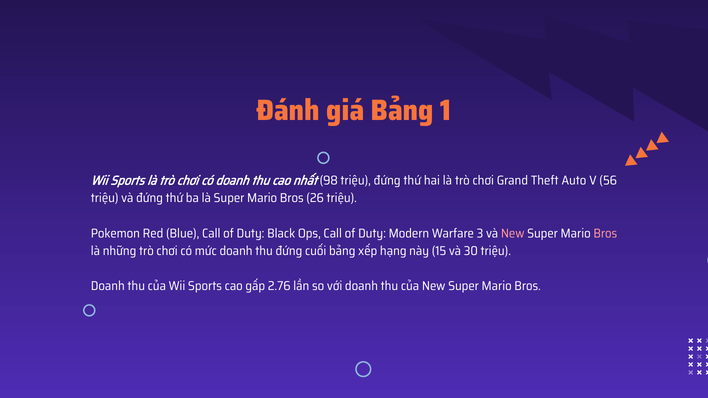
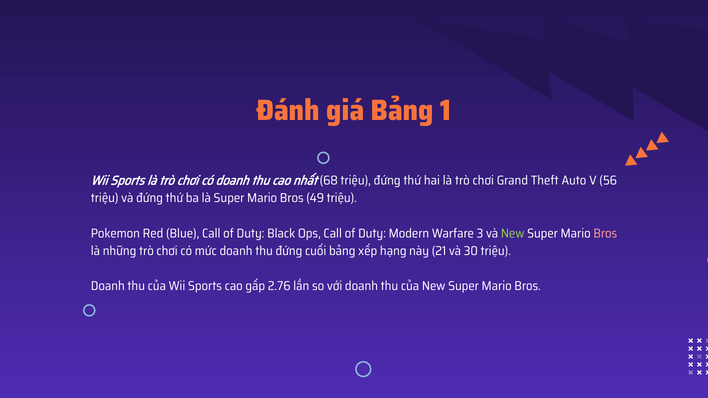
98: 98 -> 68 (329, 181)
26: 26 -> 49 (315, 198)
New colour: pink -> light green (513, 233)
15: 15 -> 21 (439, 251)
